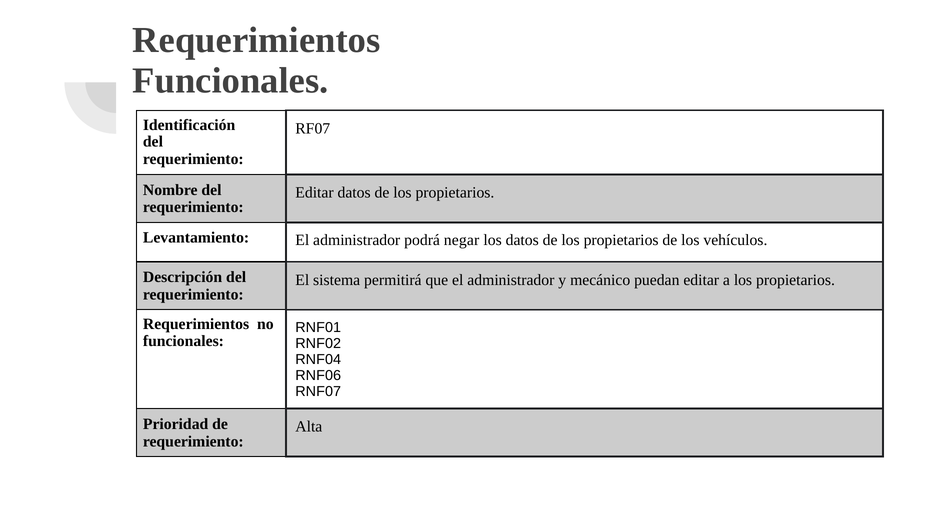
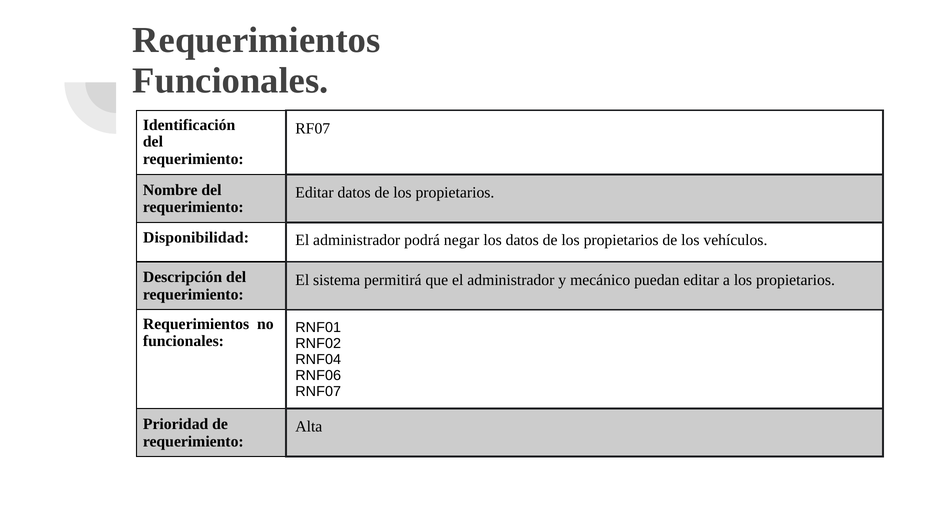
Levantamiento: Levantamiento -> Disponibilidad (196, 238)
